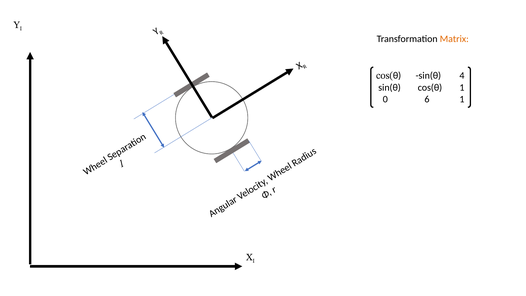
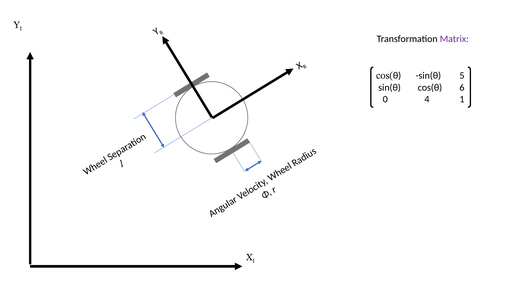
Matrix colour: orange -> purple (454, 39)
4: 4 -> 5 (462, 76)
cos(θ 1: 1 -> 6 (462, 87)
6: 6 -> 4 (427, 99)
